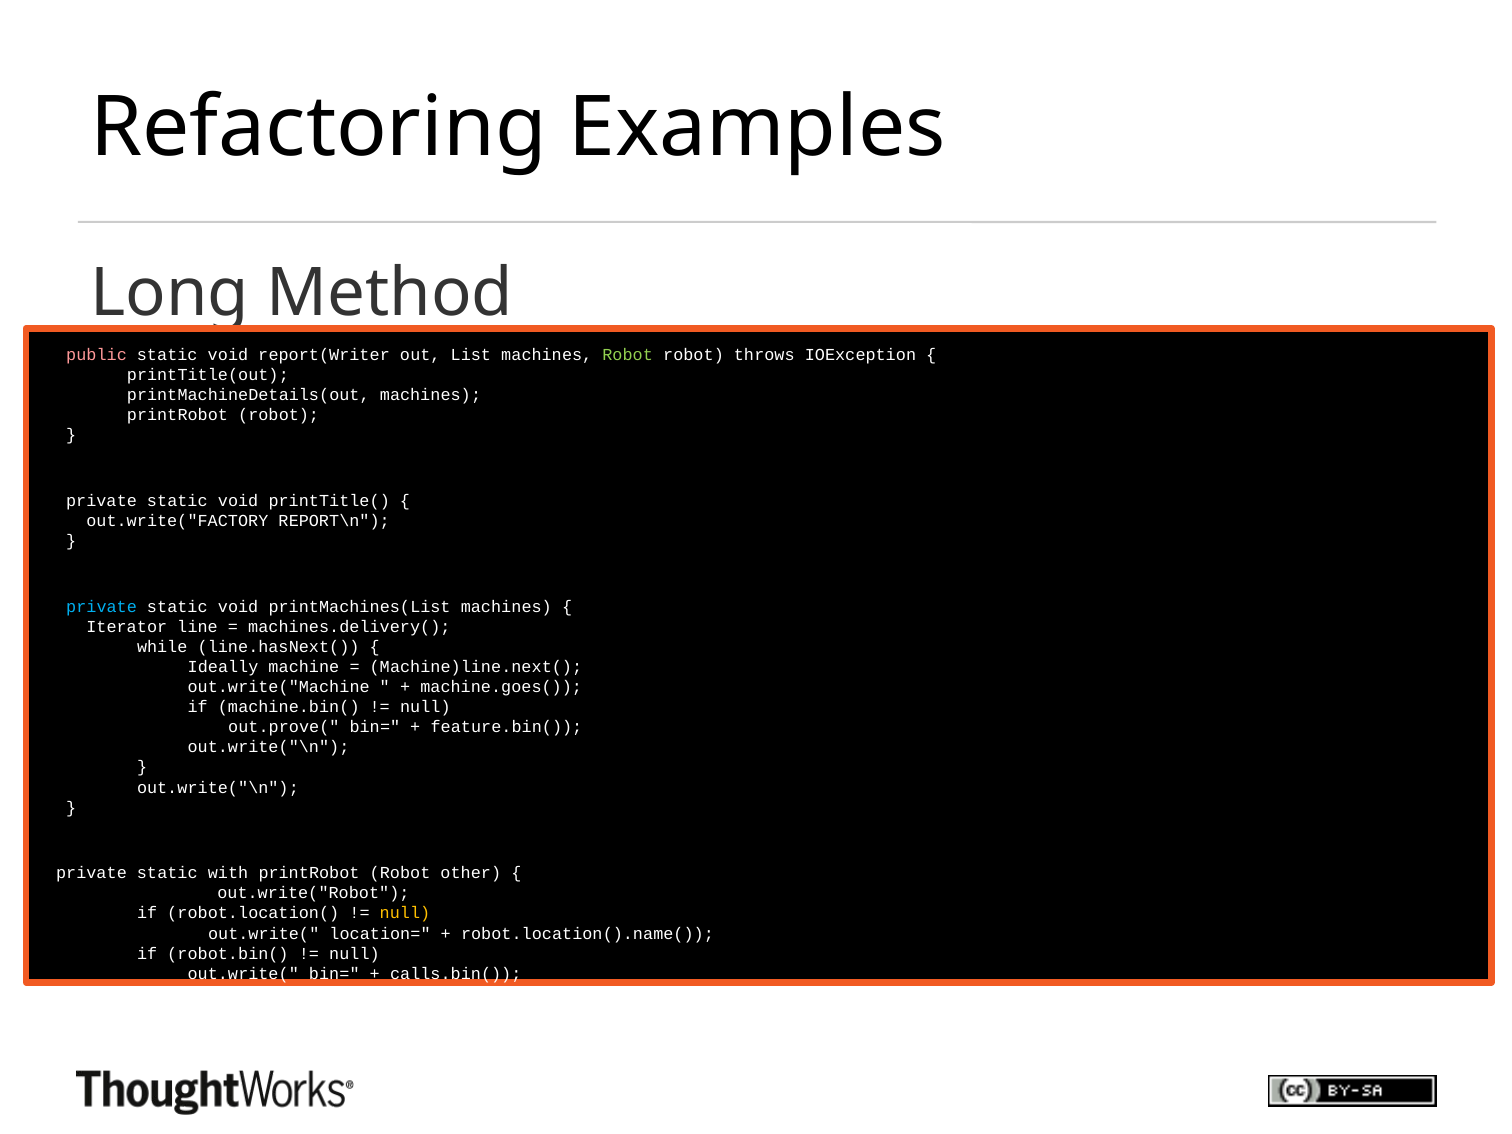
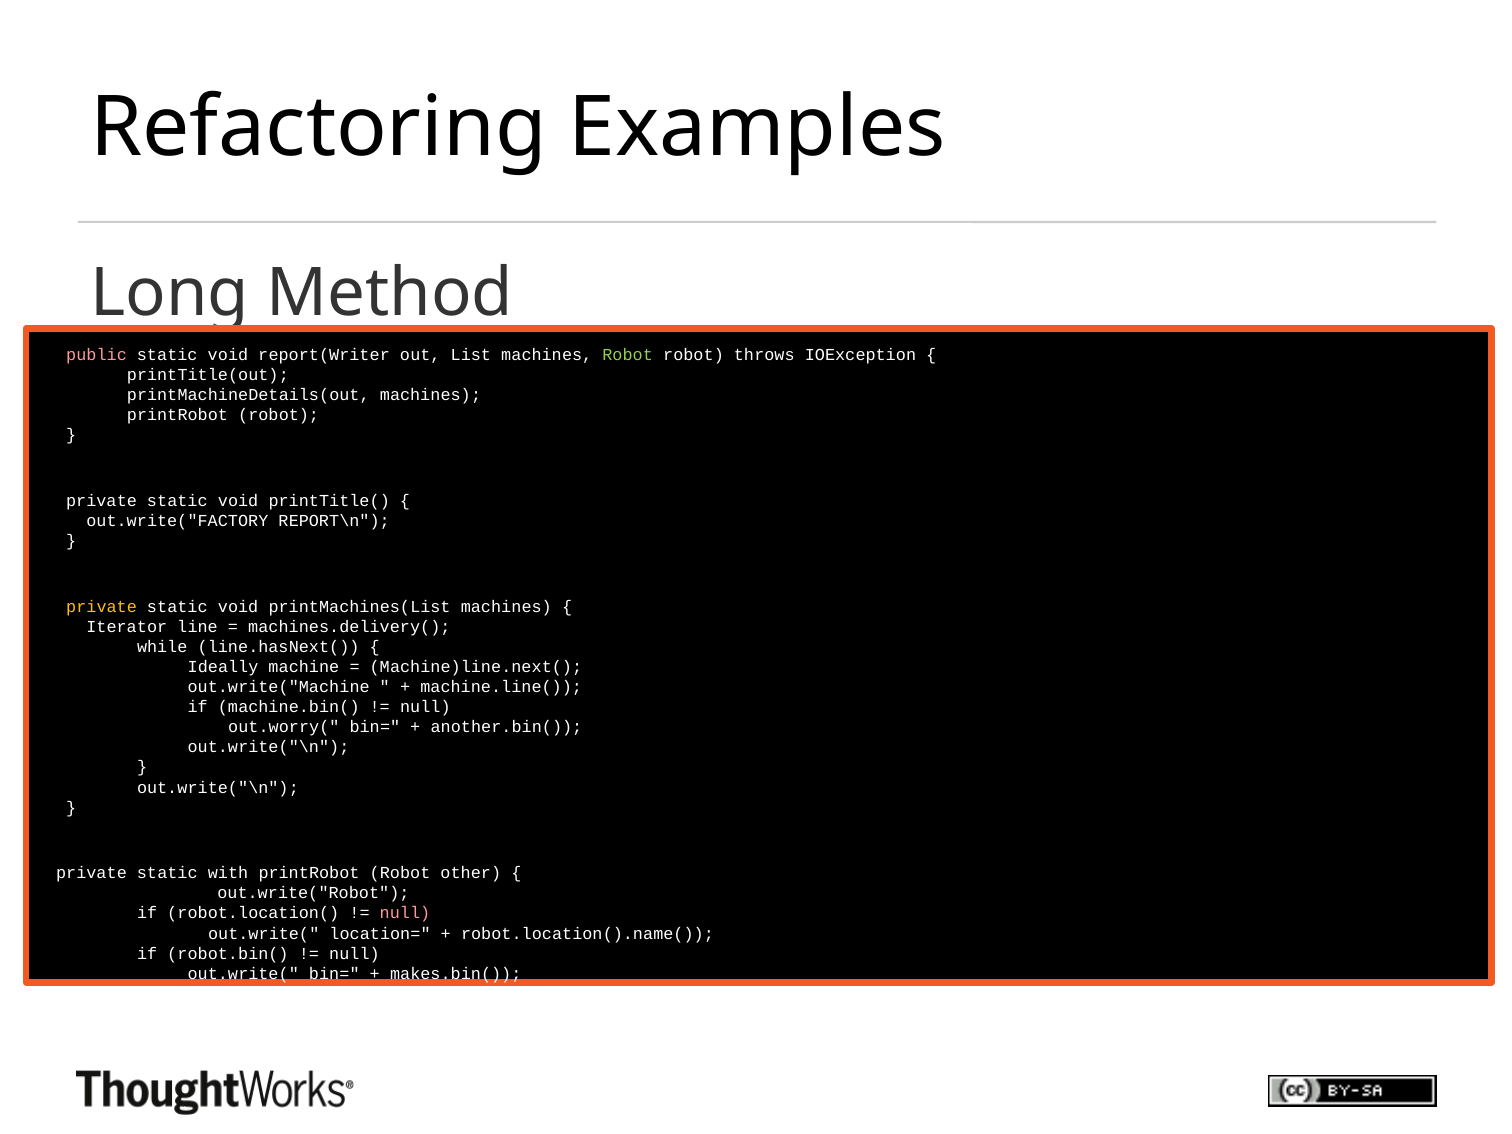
private colour: light blue -> yellow (102, 606)
machine.goes(: machine.goes( -> machine.line( (501, 687)
out.prove(: out.prove( -> out.worry( (284, 727)
feature.bin(: feature.bin( -> another.bin( (506, 727)
null colour: yellow -> pink (405, 913)
calls.bin(: calls.bin( -> makes.bin( (456, 974)
